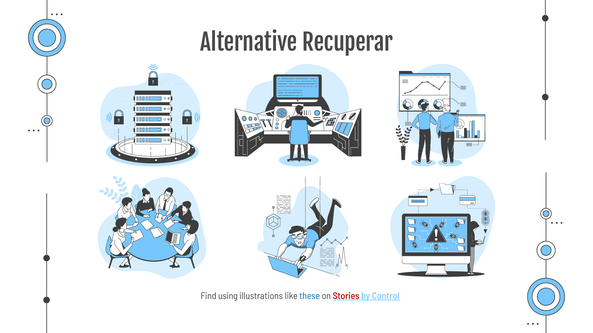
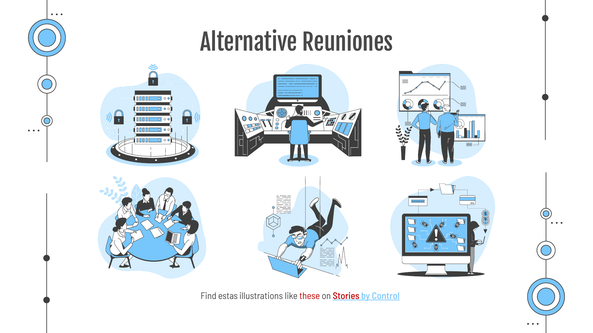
Recuperar: Recuperar -> Reuniones (348, 43)
using: using -> estas (228, 296)
these colour: blue -> red (310, 296)
